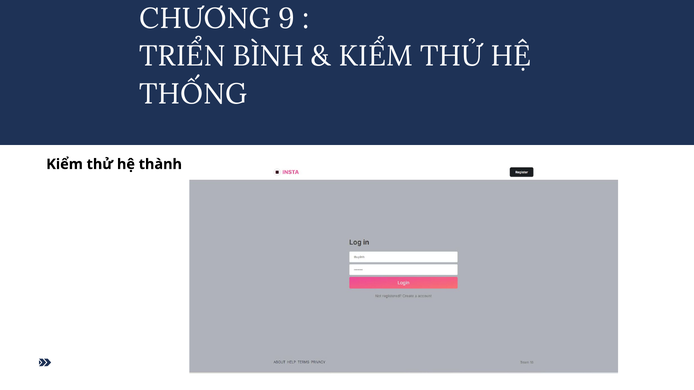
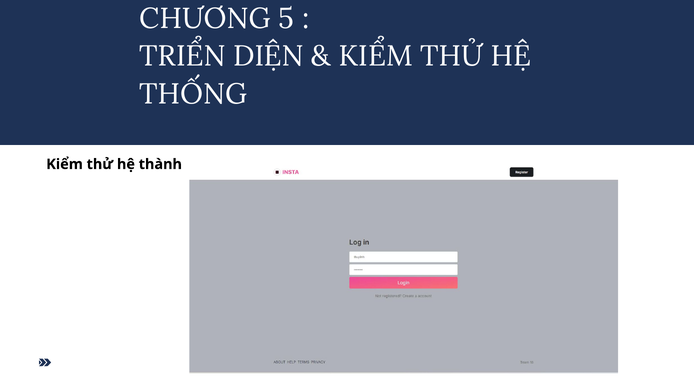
9: 9 -> 5 (286, 19)
BÌNH: BÌNH -> DIỆN (269, 56)
